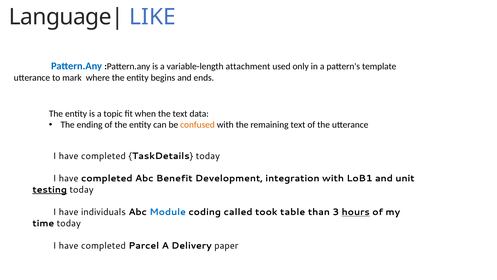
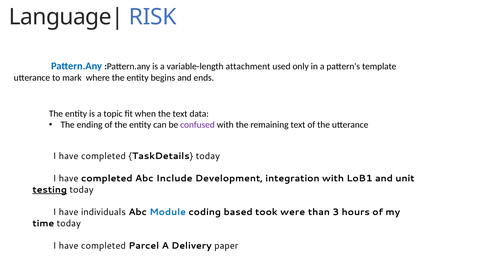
LIKE: LIKE -> RISK (153, 17)
confused colour: orange -> purple (197, 125)
Benefit: Benefit -> Include (174, 178)
called: called -> based (238, 212)
table: table -> were (293, 212)
hours underline: present -> none (356, 212)
